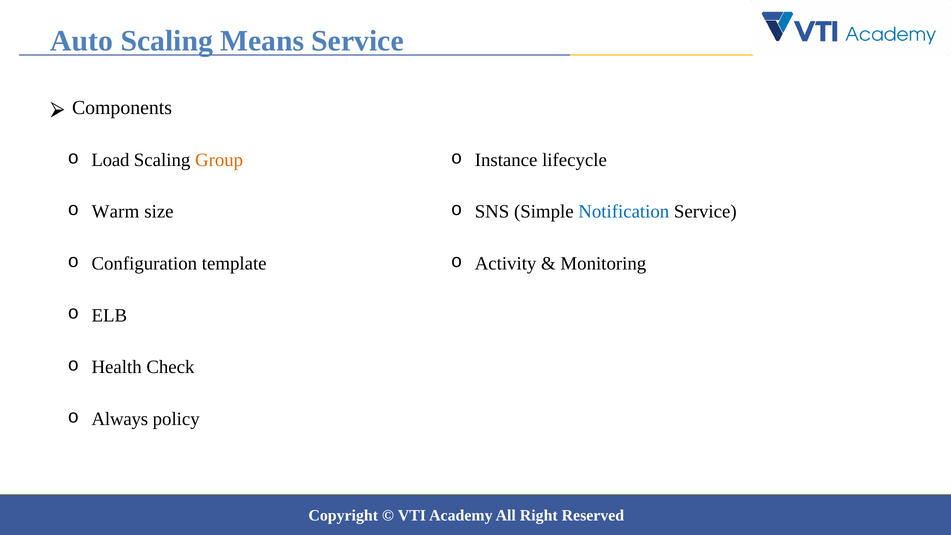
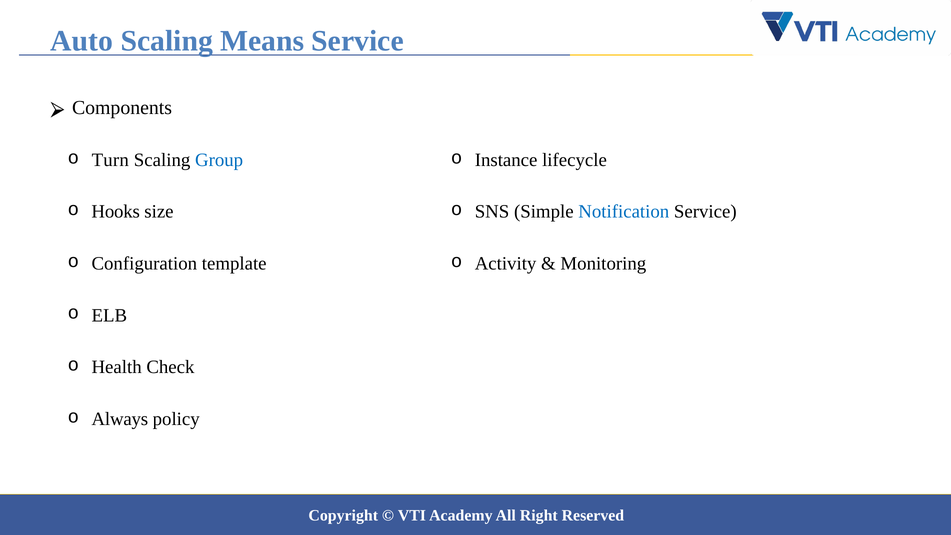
Load: Load -> Turn (110, 160)
Group colour: orange -> blue (219, 160)
Warm: Warm -> Hooks (116, 212)
